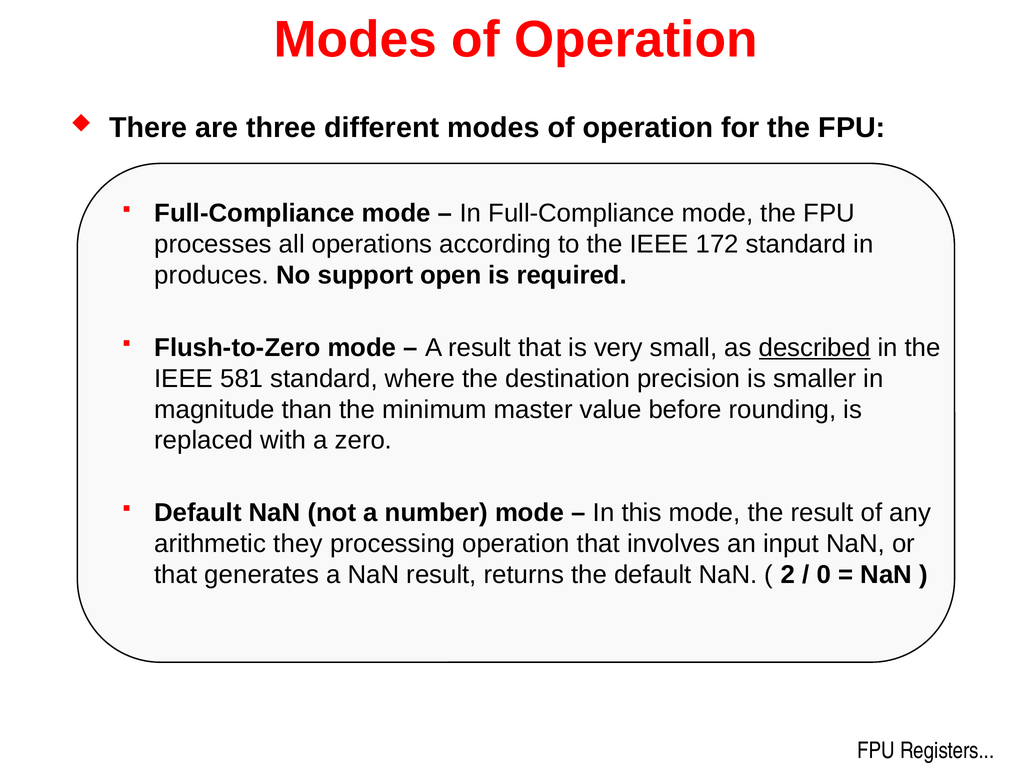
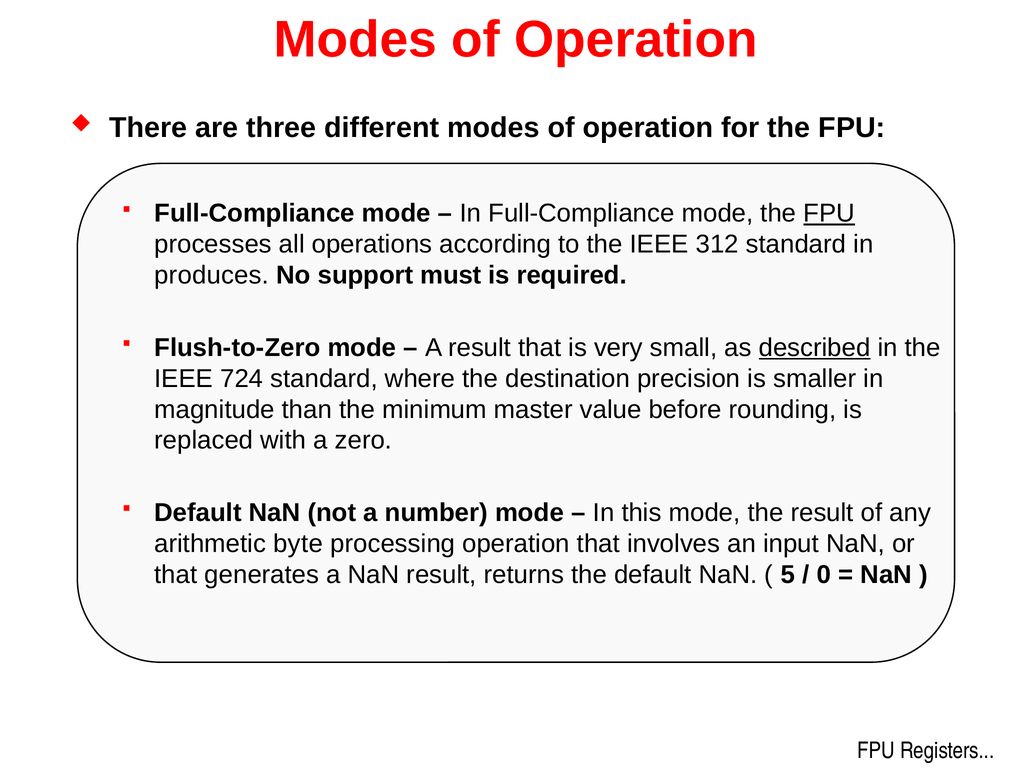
FPU underline: none -> present (829, 213)
172: 172 -> 312 (717, 244)
open: open -> must (451, 275)
581: 581 -> 724 (242, 379)
they: they -> byte (298, 544)
2: 2 -> 5 (788, 575)
